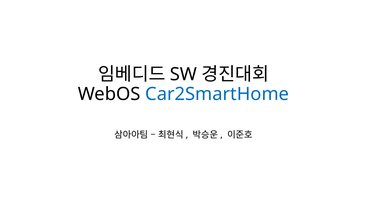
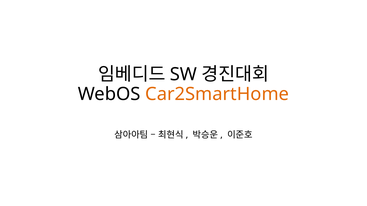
Car2SmartHome colour: blue -> orange (217, 94)
